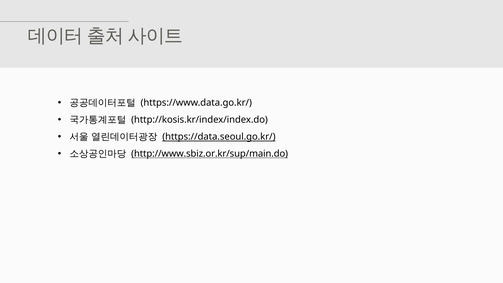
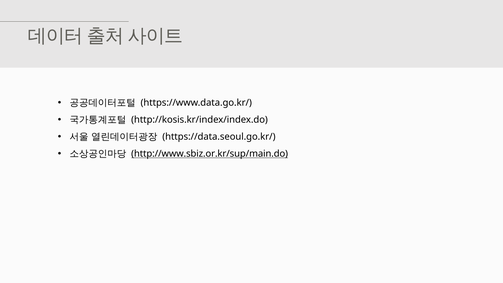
https://data.seoul.go.kr/ underline: present -> none (219, 137)
